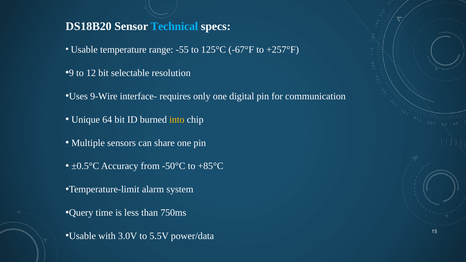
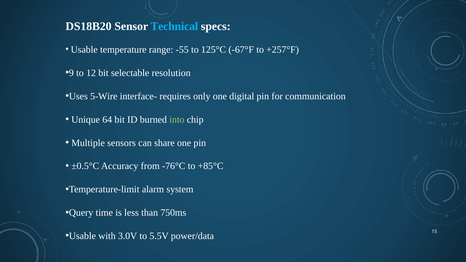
9-Wire: 9-Wire -> 5-Wire (104, 96)
into colour: yellow -> light green (177, 120)
-50°C: -50°C -> -76°C (174, 166)
